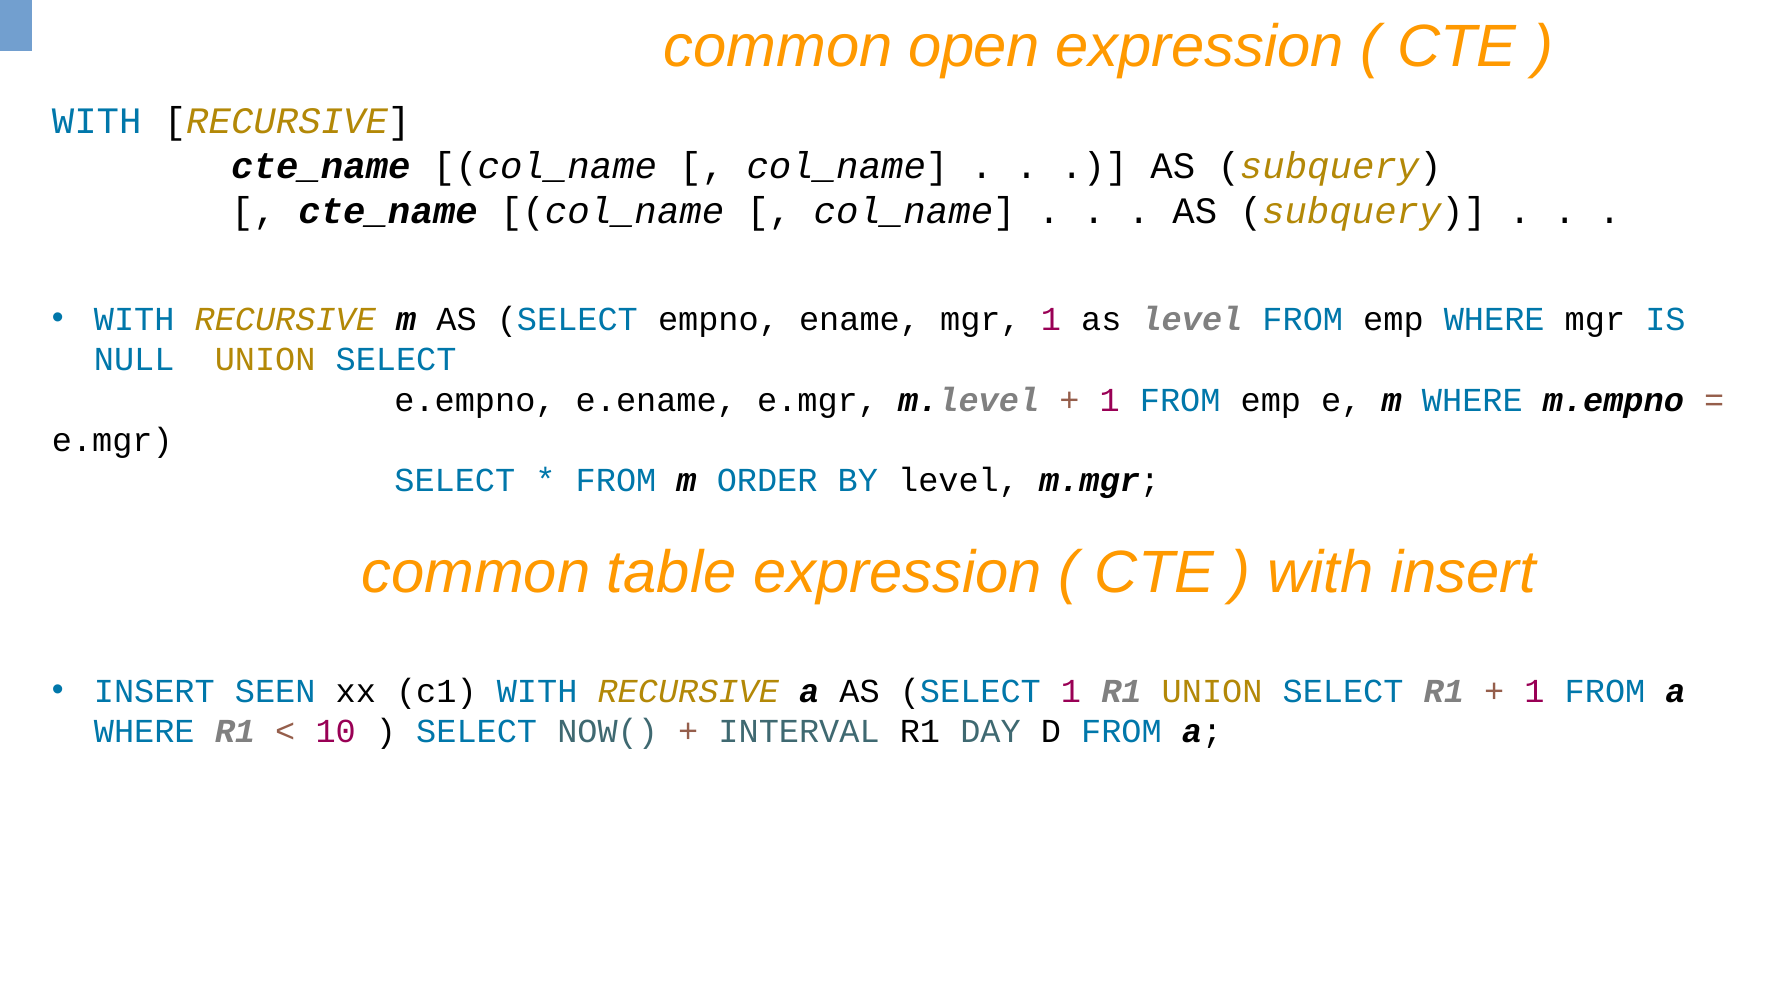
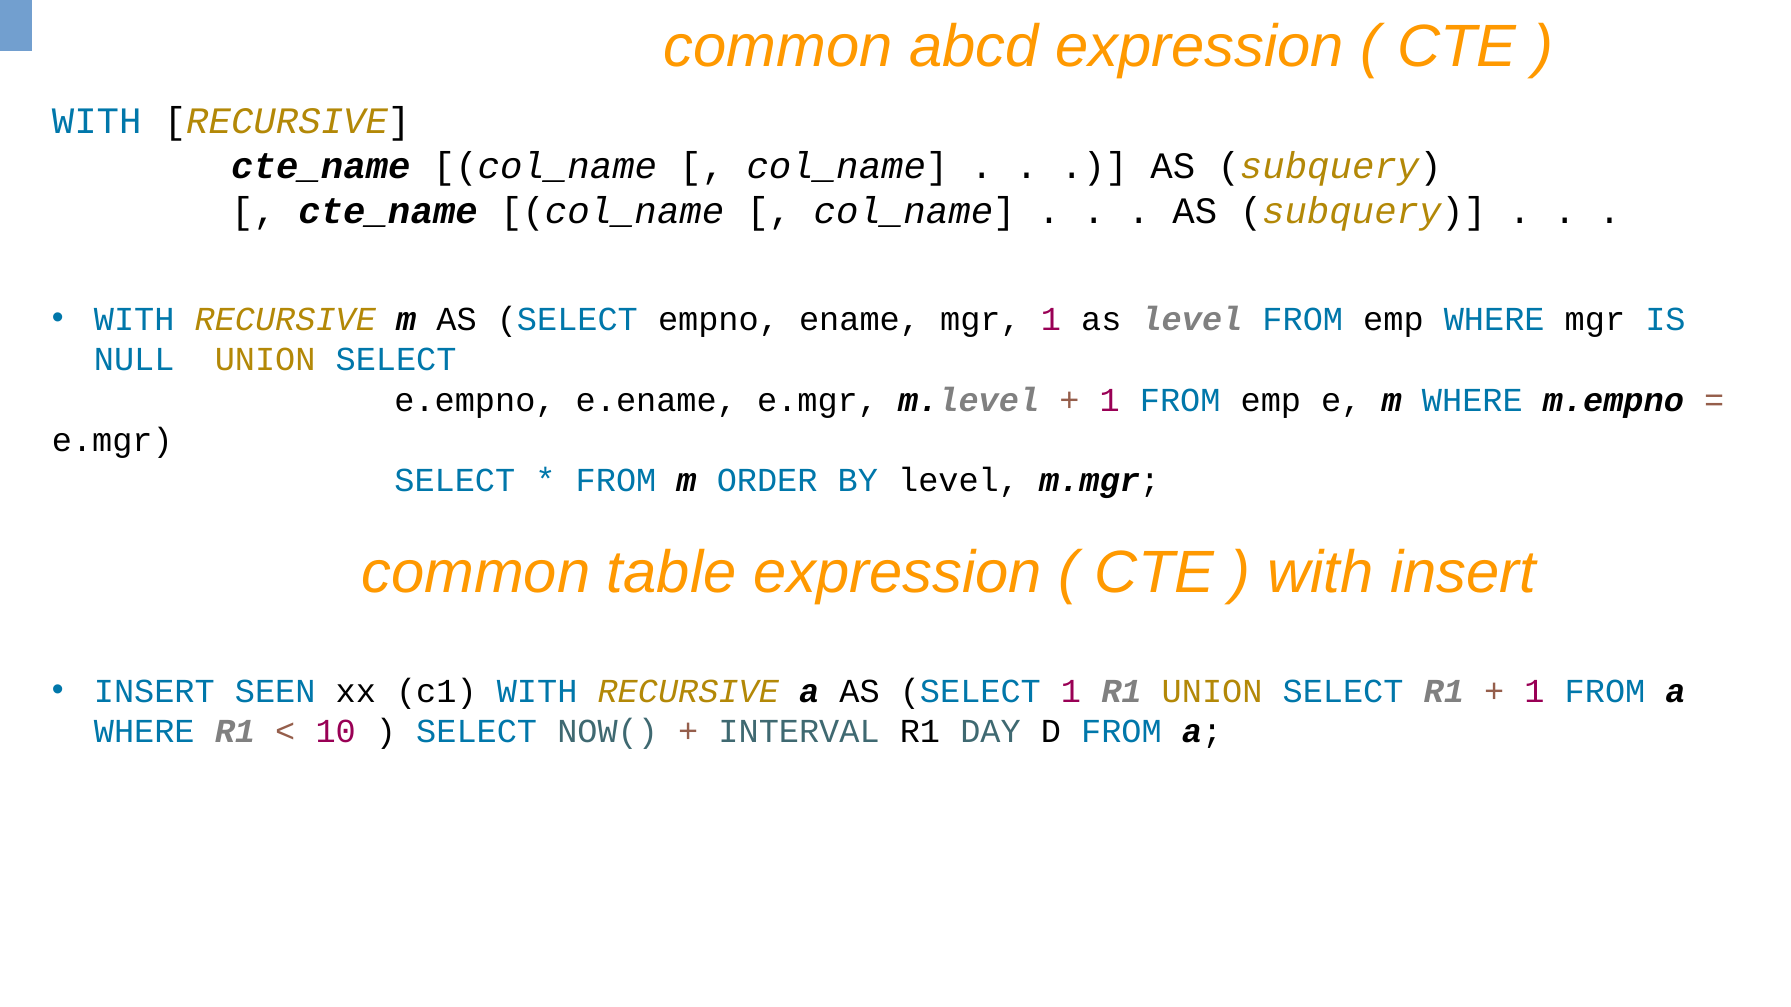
open: open -> abcd (974, 47)
